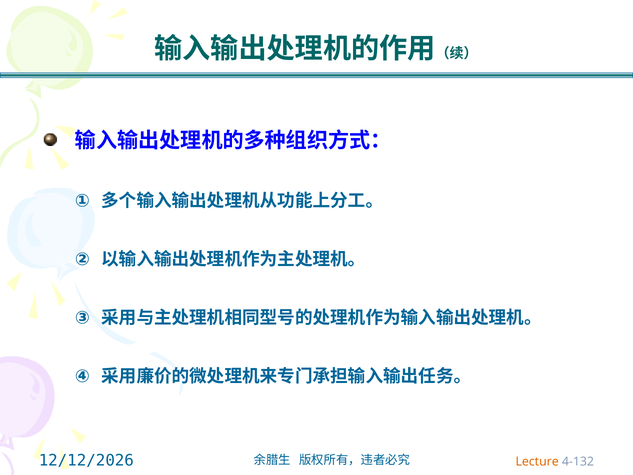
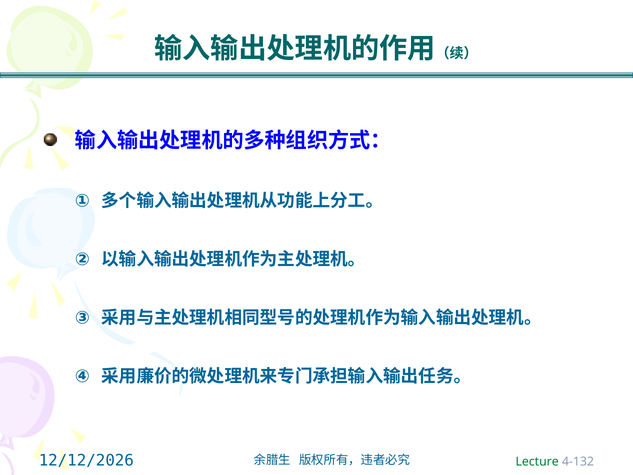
Lecture colour: orange -> green (537, 461)
